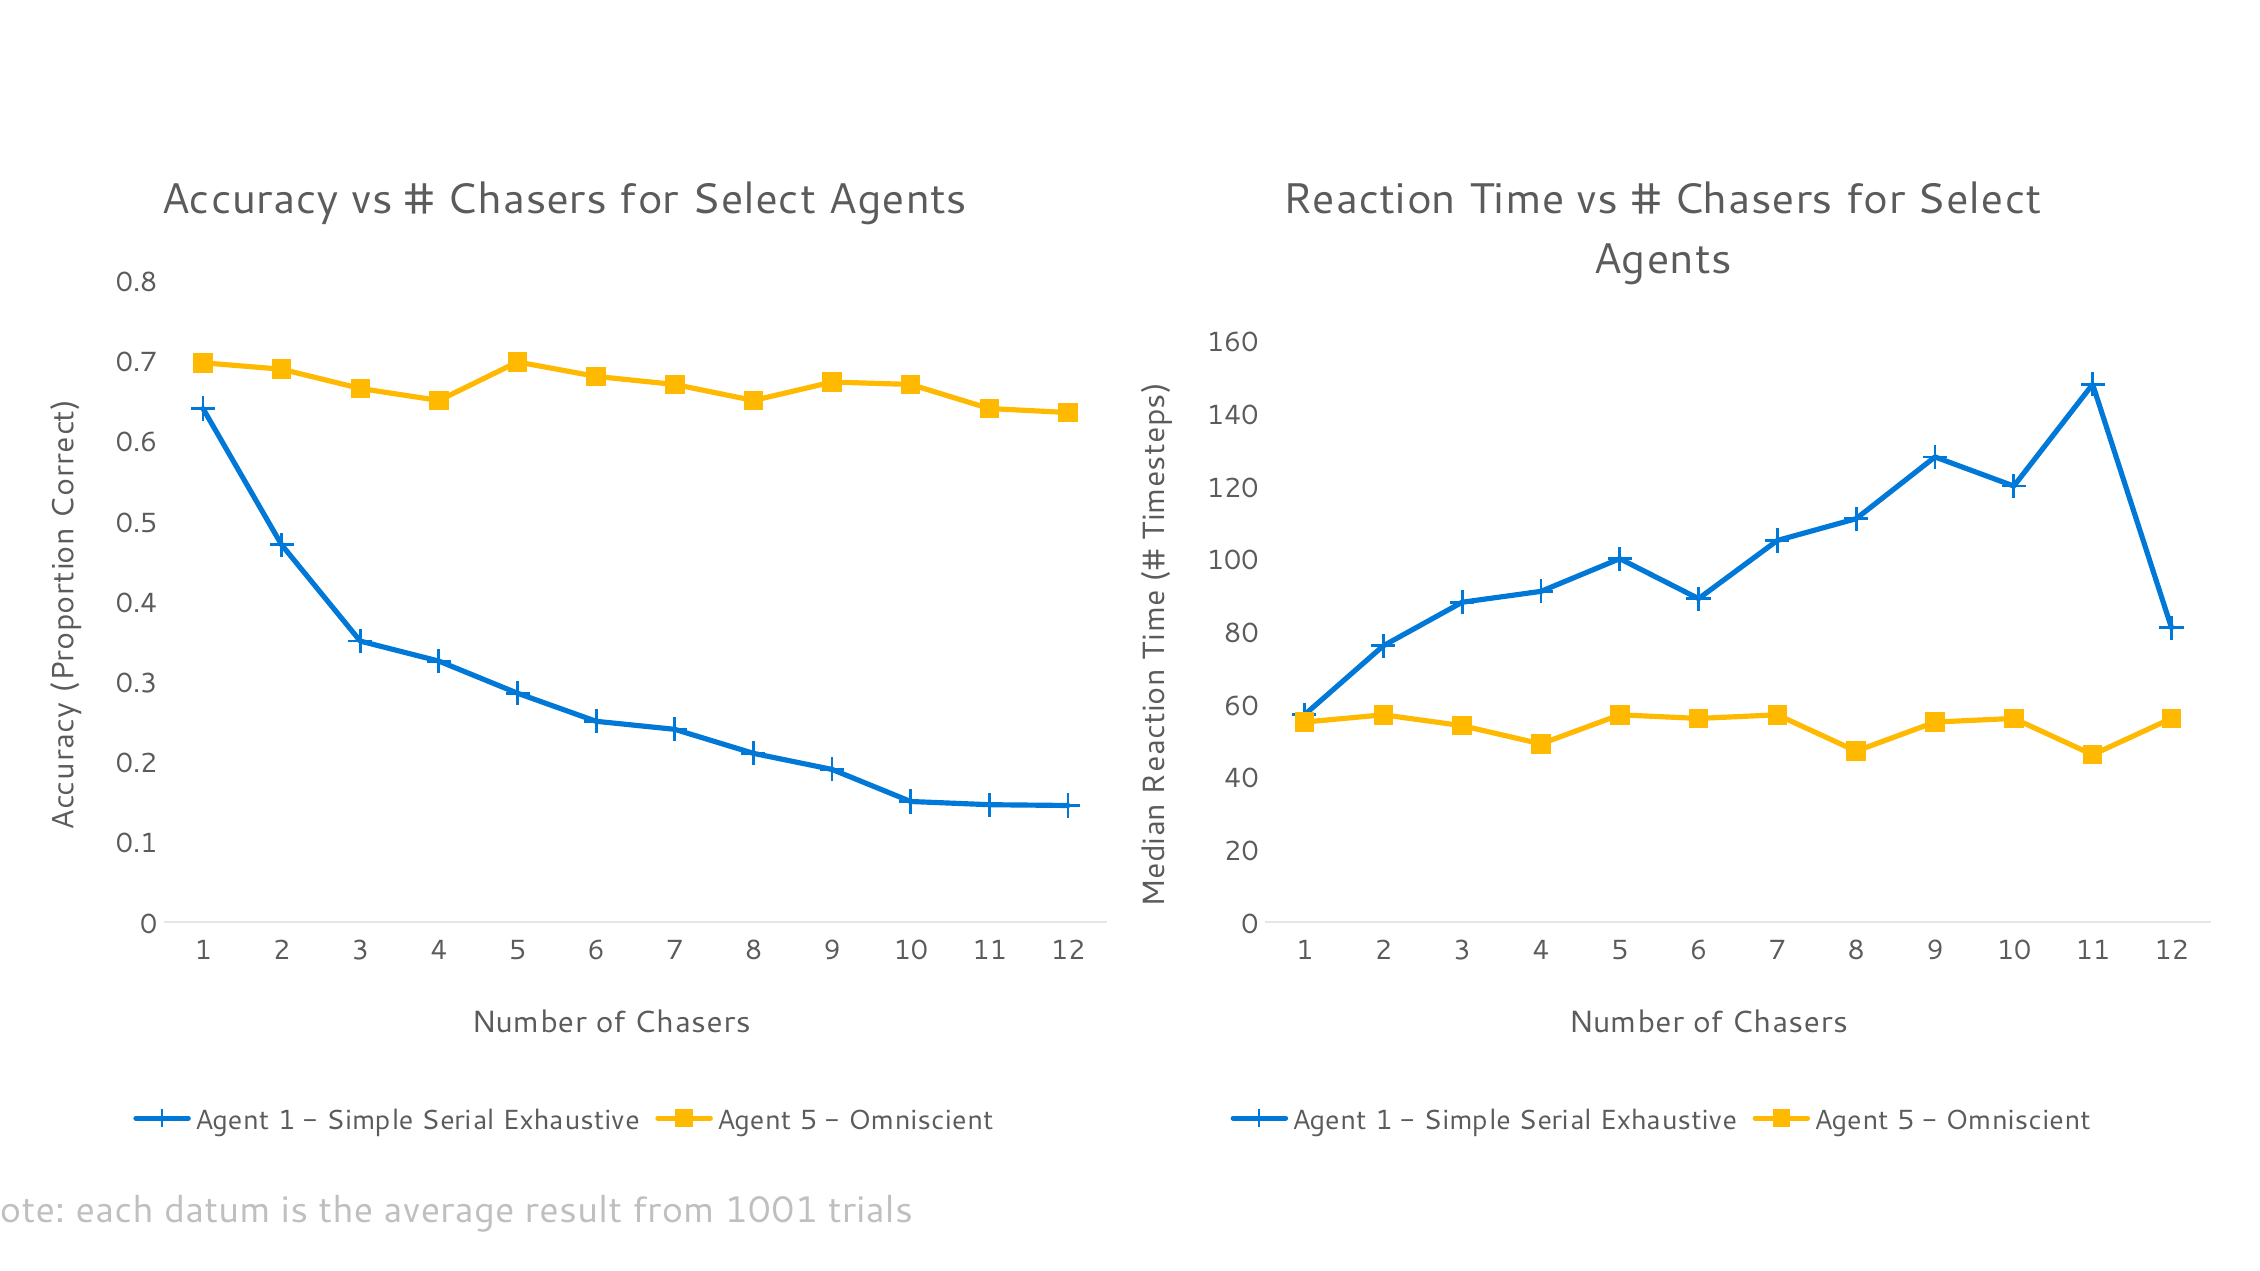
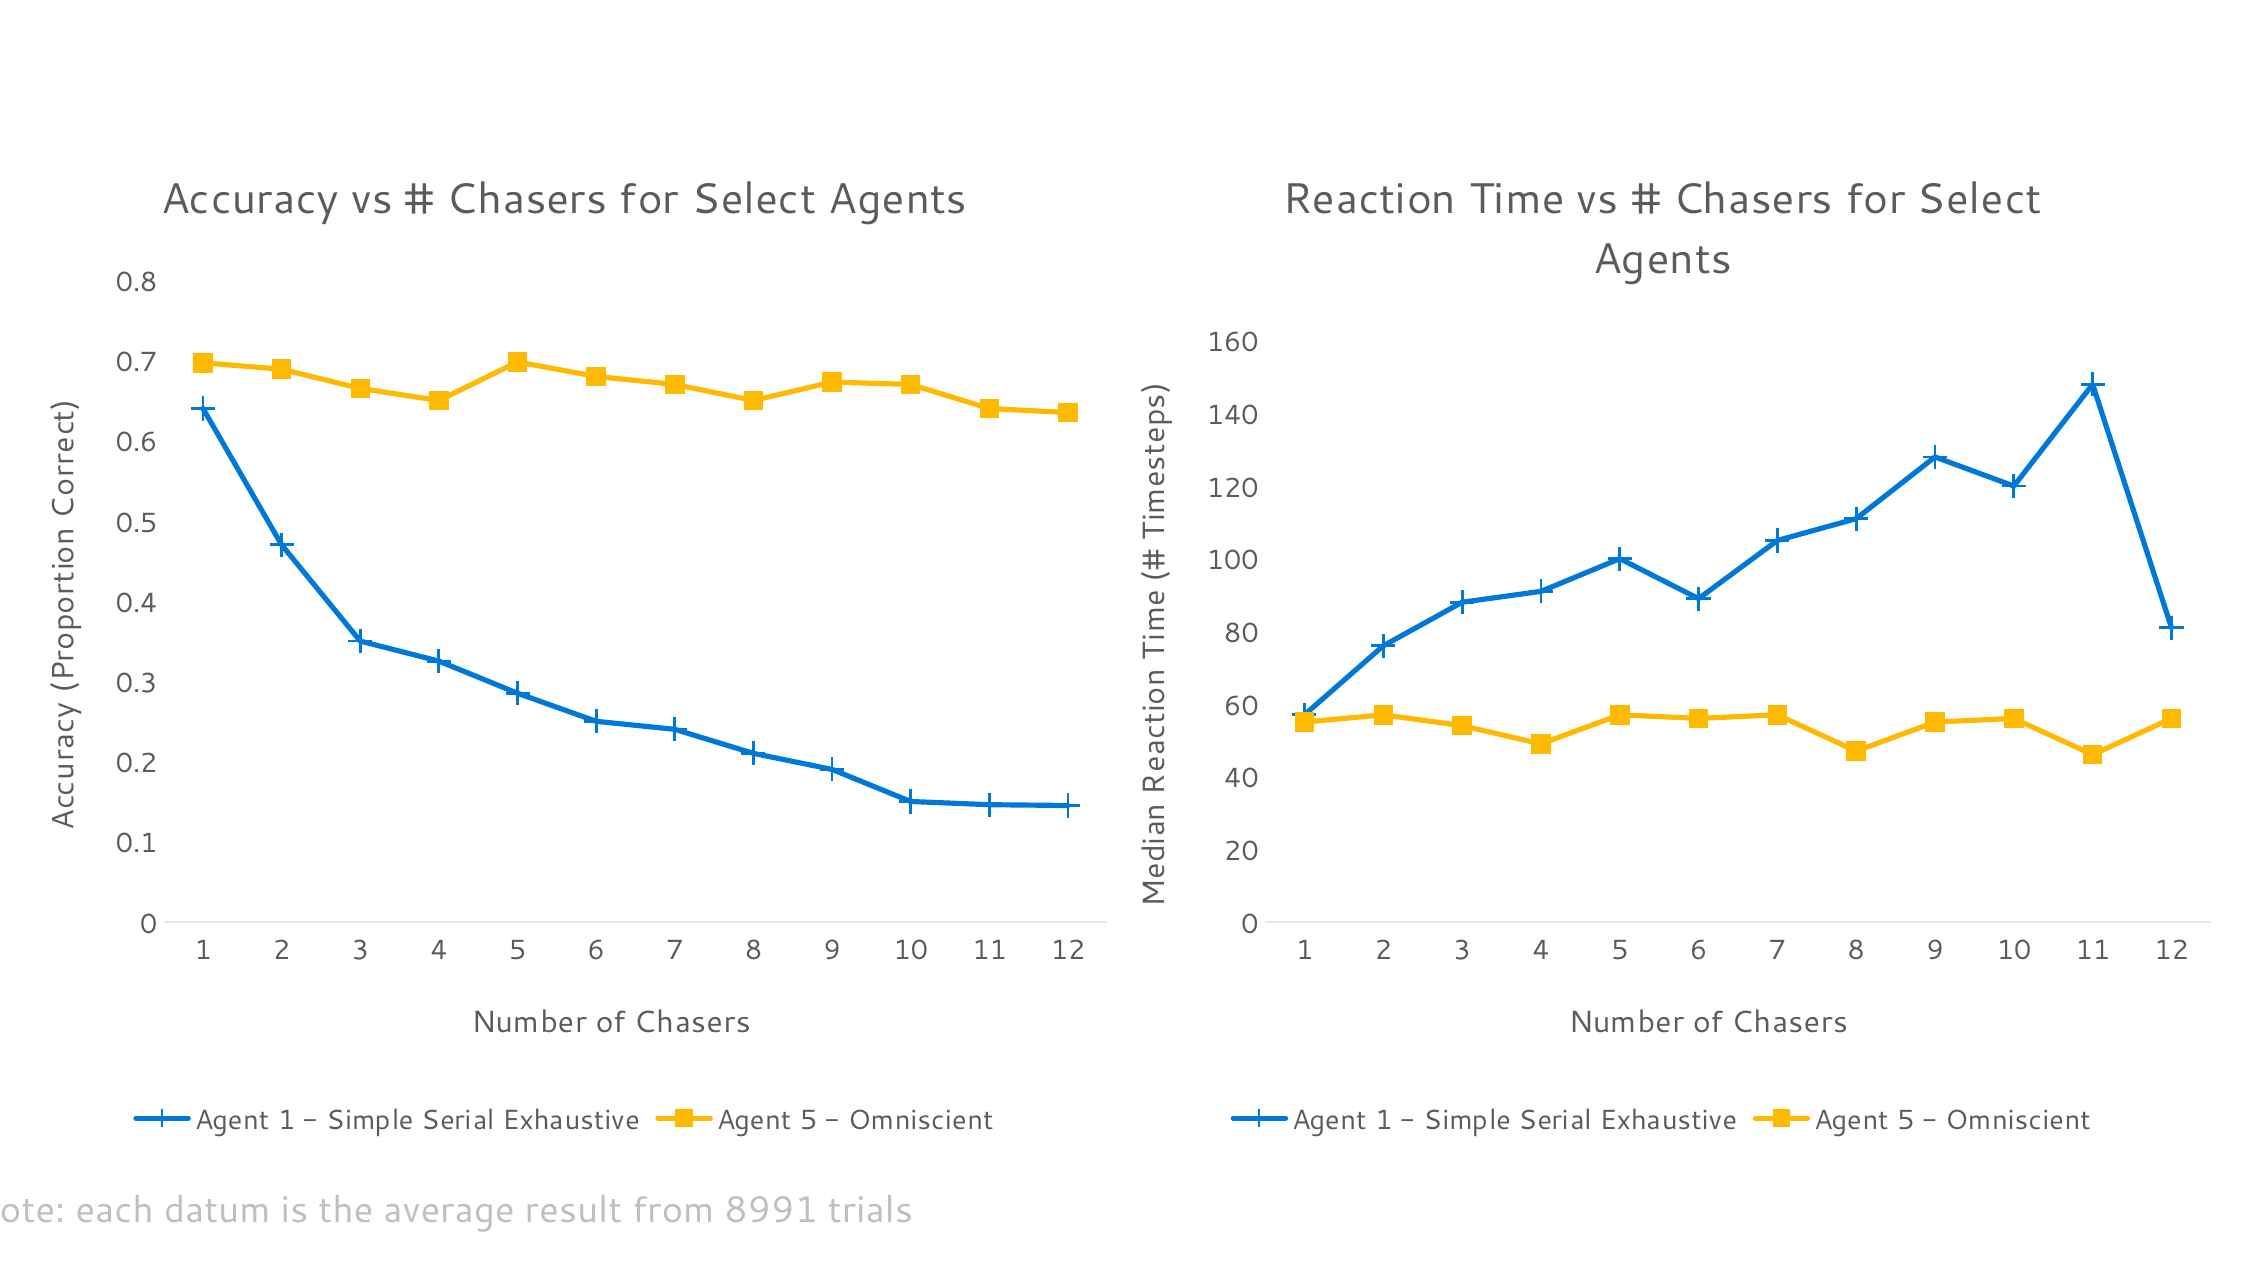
1001: 1001 -> 8991 (771, 1210)
